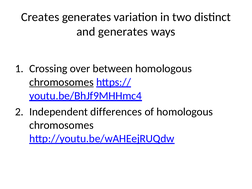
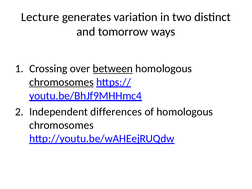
Creates: Creates -> Lecture (40, 17)
and generates: generates -> tomorrow (123, 32)
between underline: none -> present (113, 69)
